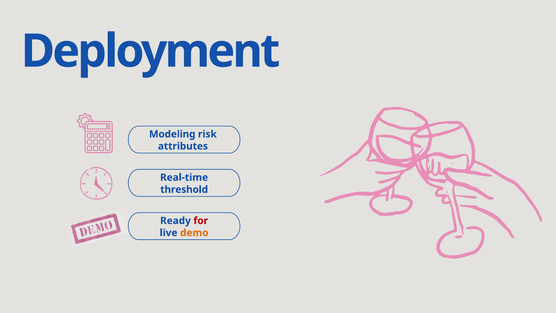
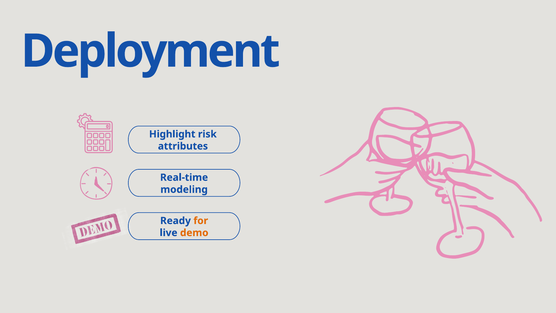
Modeling: Modeling -> Highlight (172, 134)
threshold: threshold -> modeling (184, 189)
for colour: red -> orange (201, 221)
